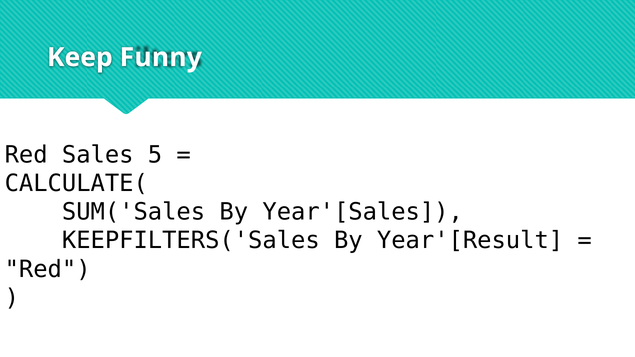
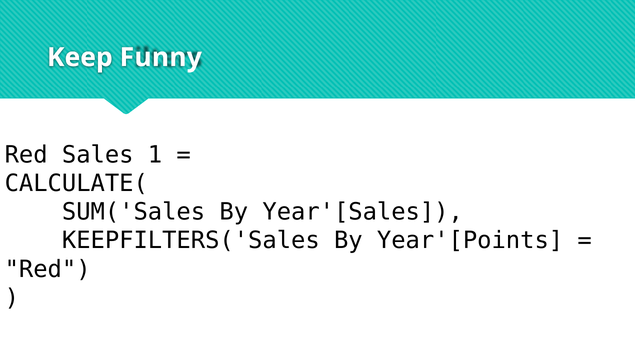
5: 5 -> 1 (155, 155)
Year'[Result: Year'[Result -> Year'[Points (470, 241)
